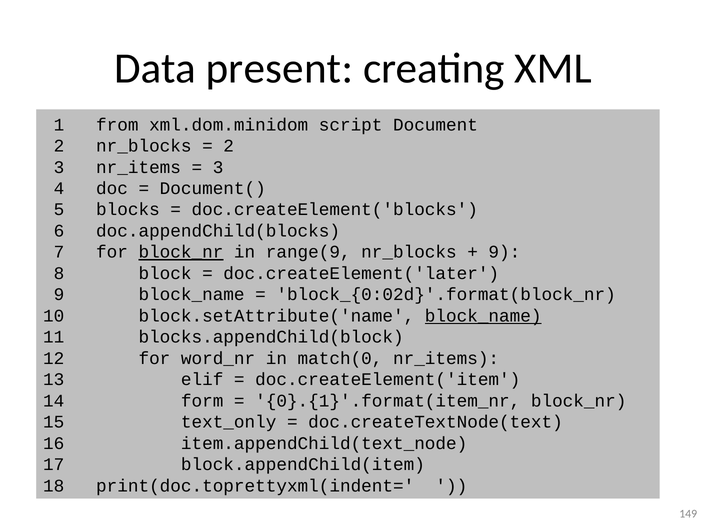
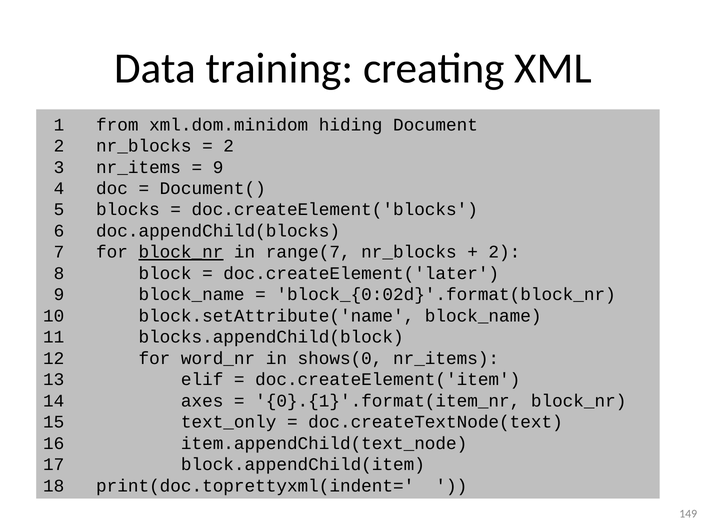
present: present -> training (279, 68)
script: script -> hiding (351, 125)
3: 3 -> 9 (218, 167)
range(9: range(9 -> range(7 (308, 252)
9: 9 -> 2 (504, 252)
block_name underline: present -> none (483, 315)
match(0: match(0 -> shows(0 (340, 358)
form: form -> axes (202, 400)
